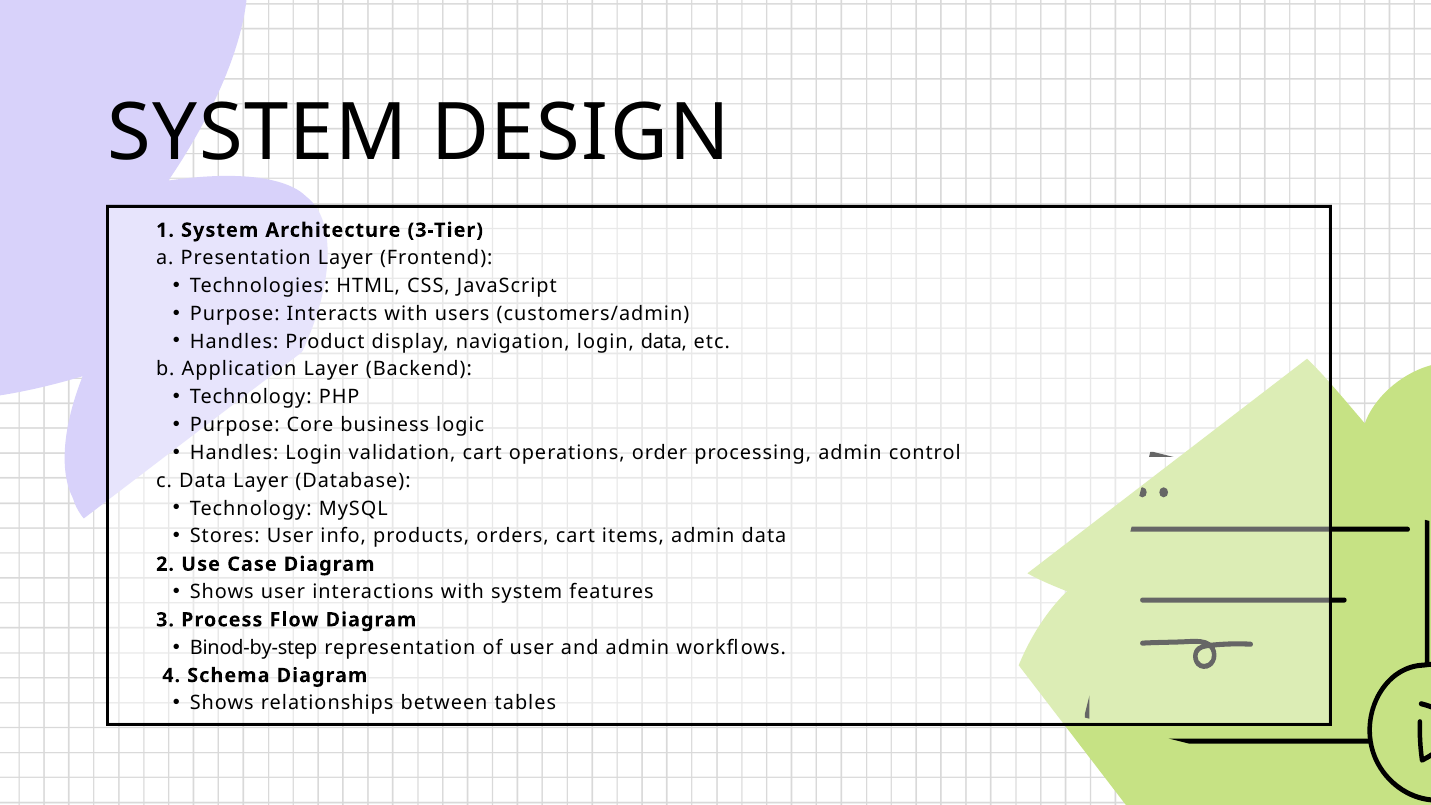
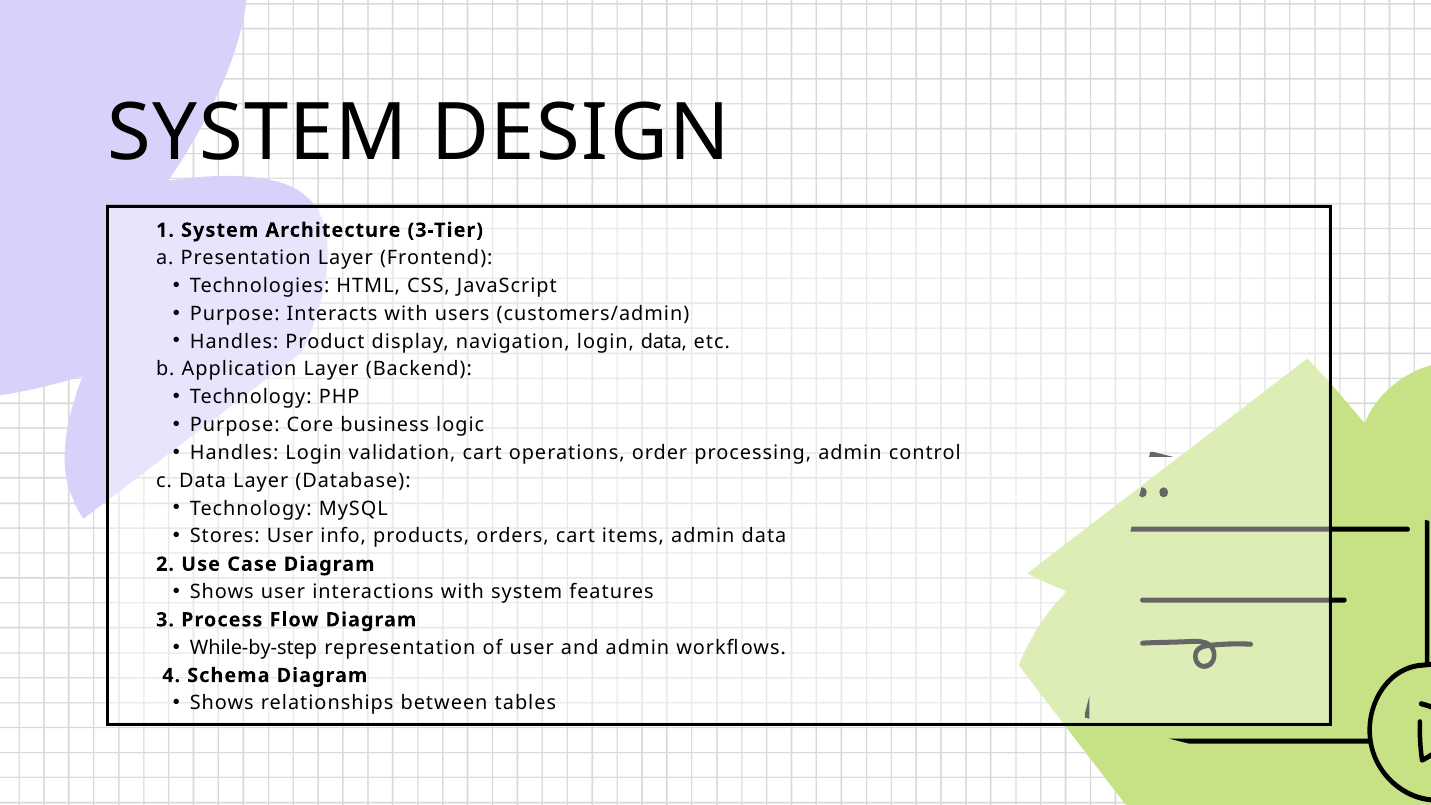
Binod-by-step: Binod-by-step -> While-by-step (254, 648)
